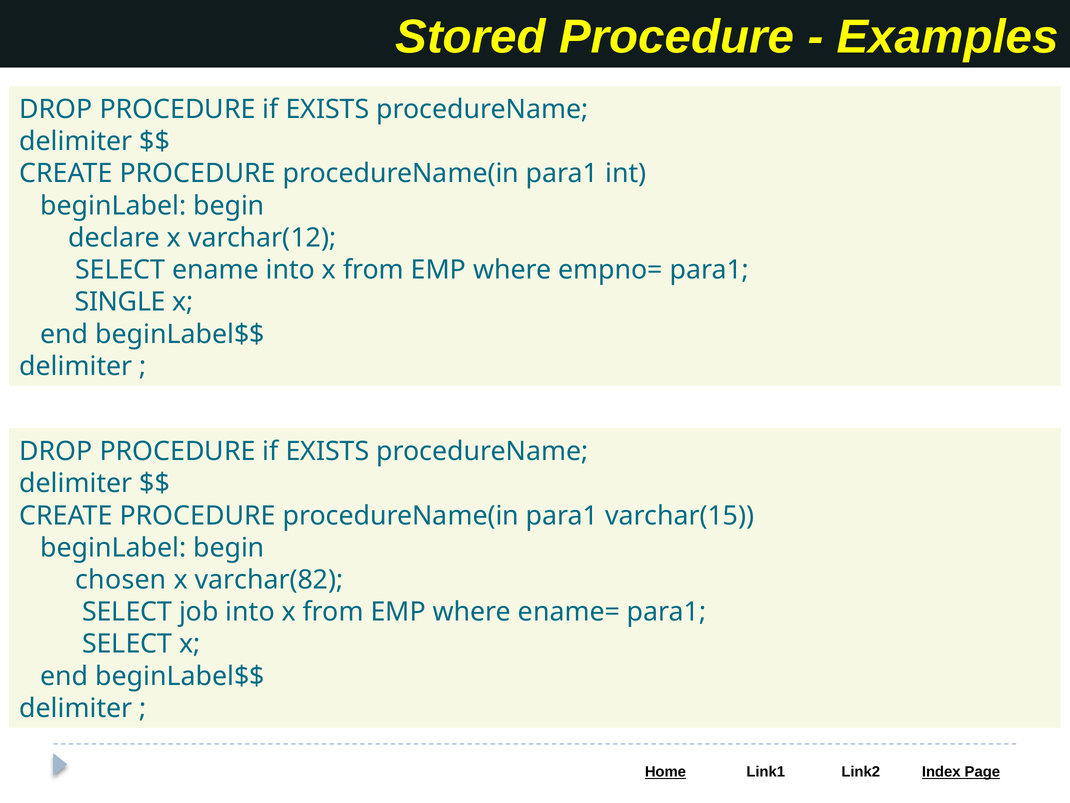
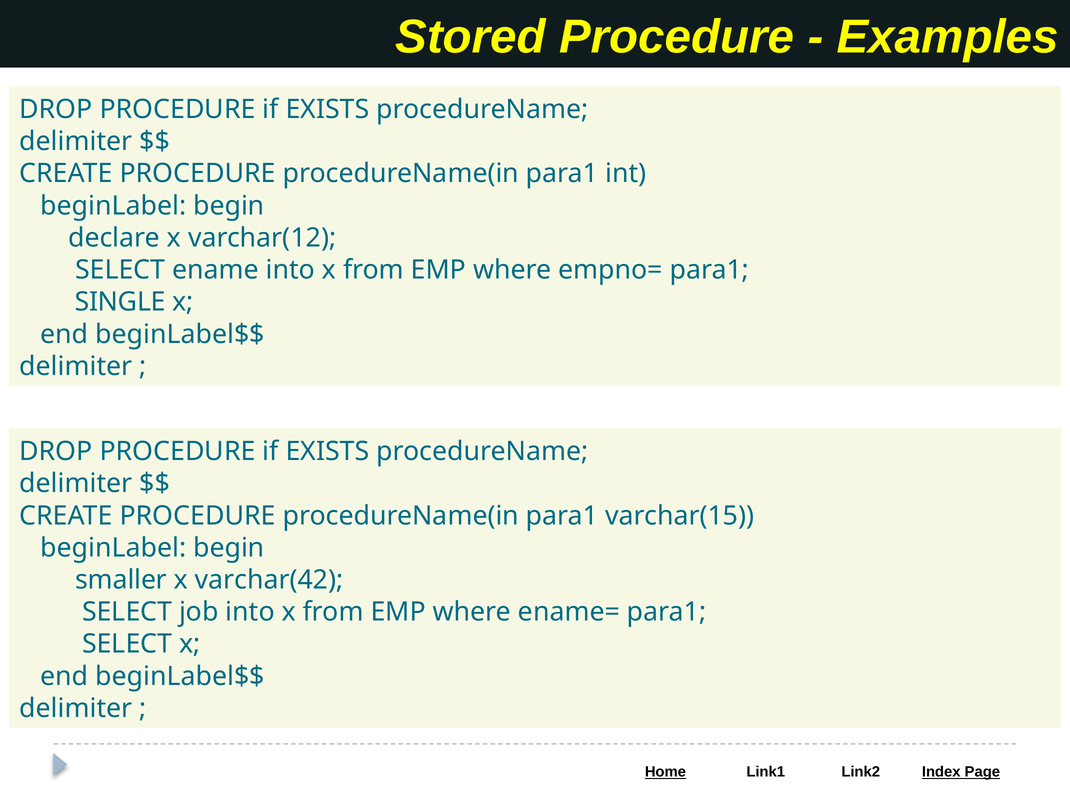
chosen: chosen -> smaller (121, 580)
varchar(82: varchar(82 -> varchar(42 (269, 580)
